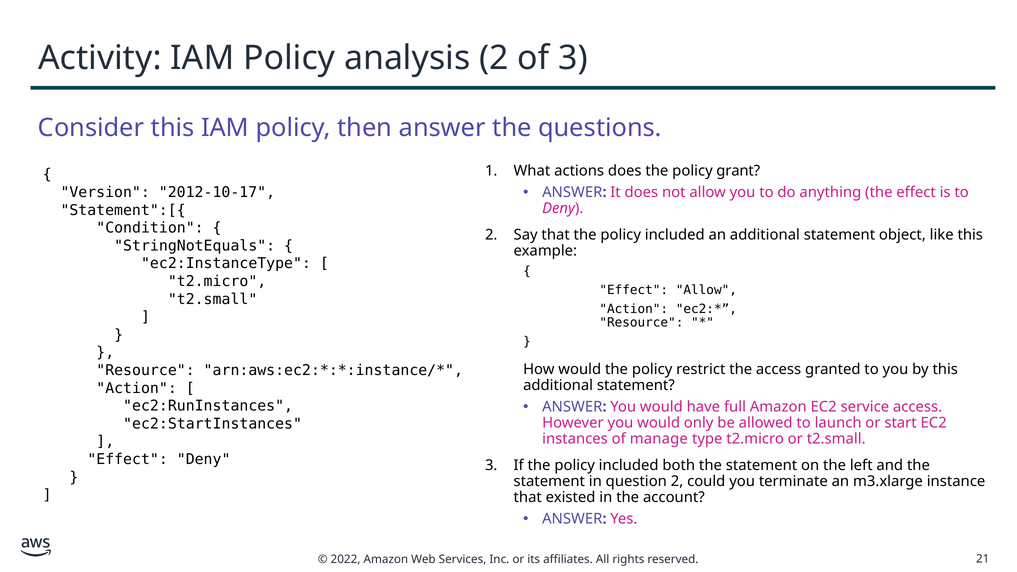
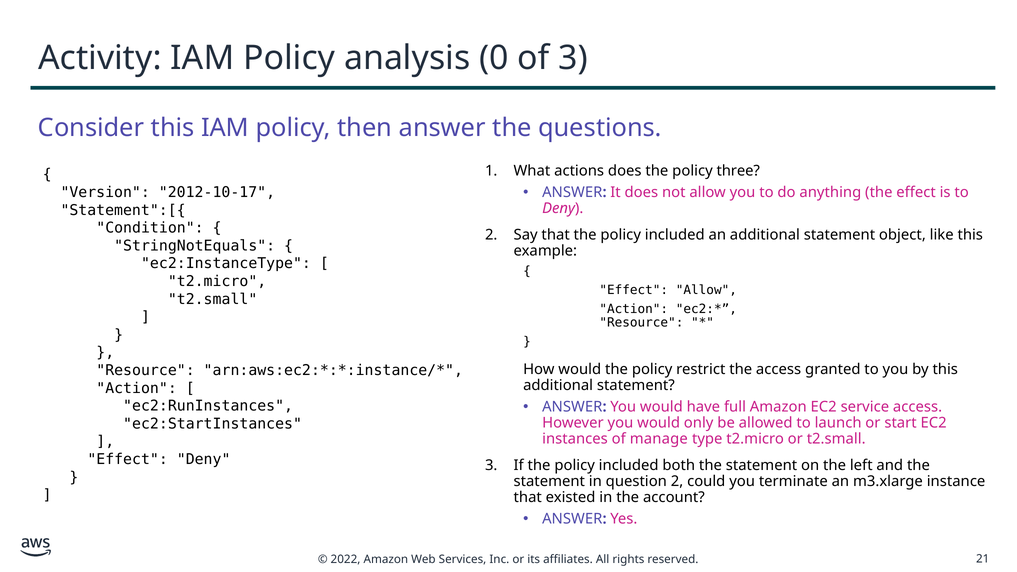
analysis 2: 2 -> 0 (494, 58)
grant: grant -> three (738, 171)
